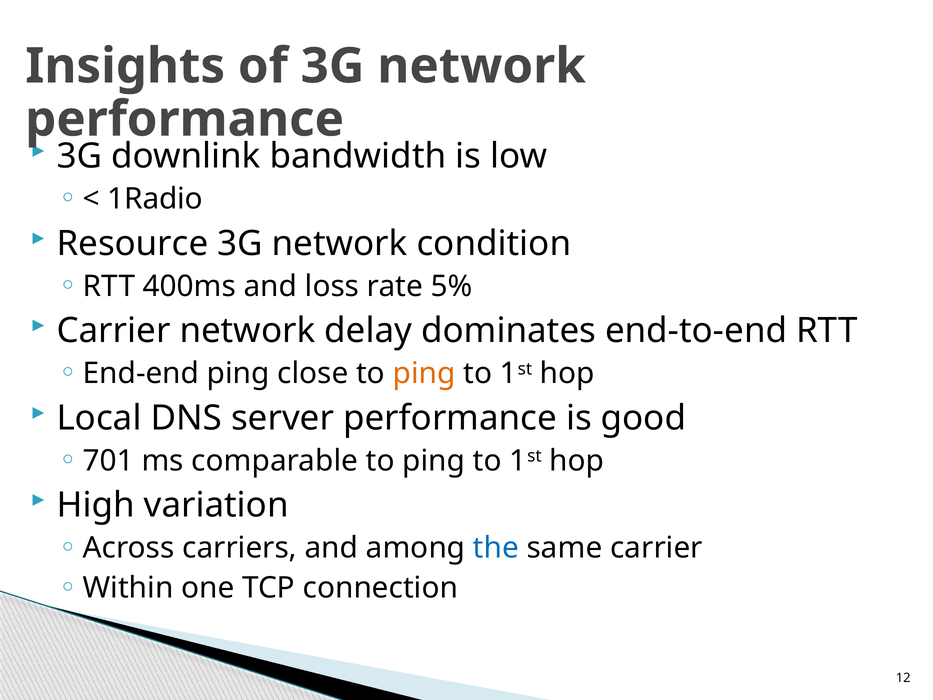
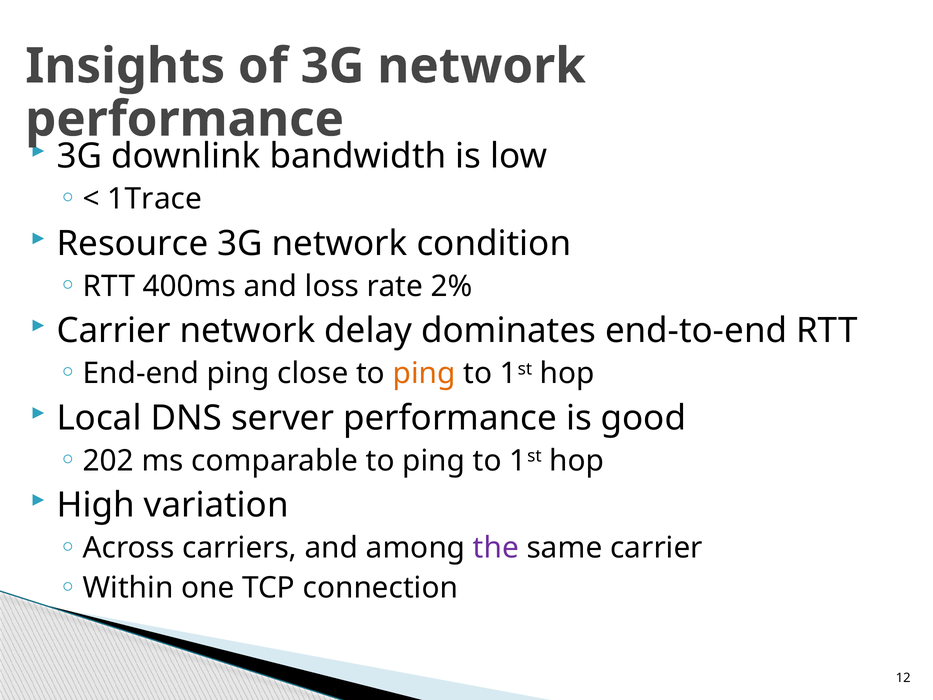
1Radio: 1Radio -> 1Trace (155, 199)
5%: 5% -> 2% (452, 286)
701: 701 -> 202 (108, 461)
the colour: blue -> purple (496, 548)
